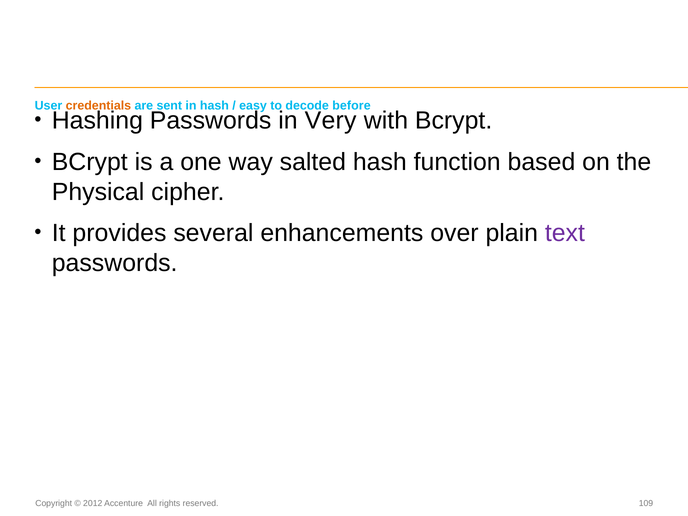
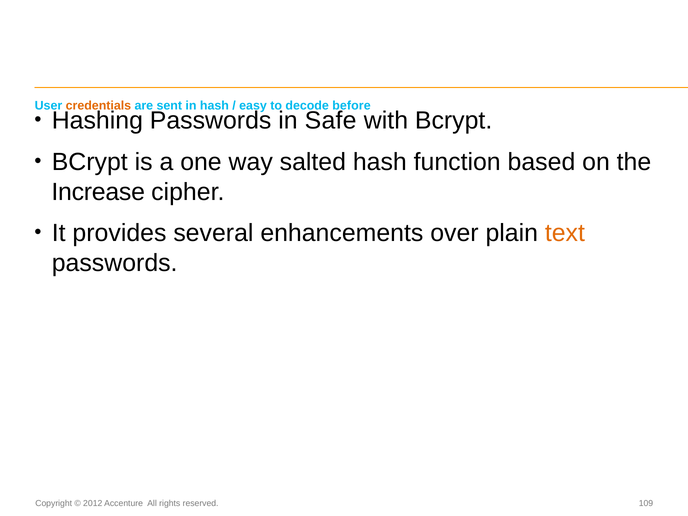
Very: Very -> Safe (331, 121)
Physical: Physical -> Increase (98, 192)
text colour: purple -> orange (565, 233)
